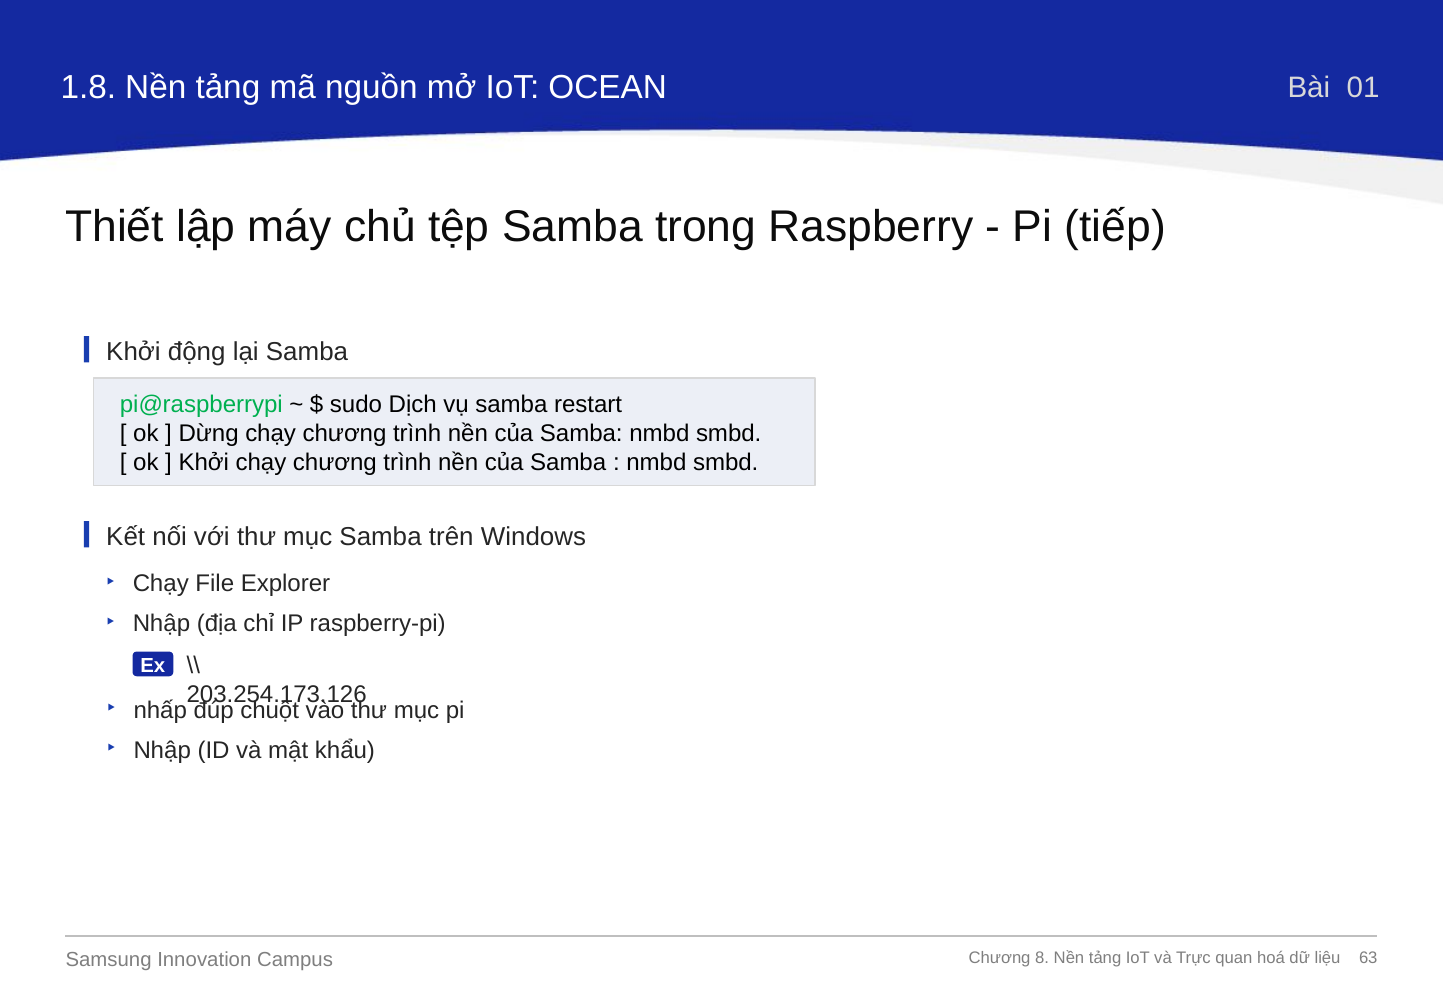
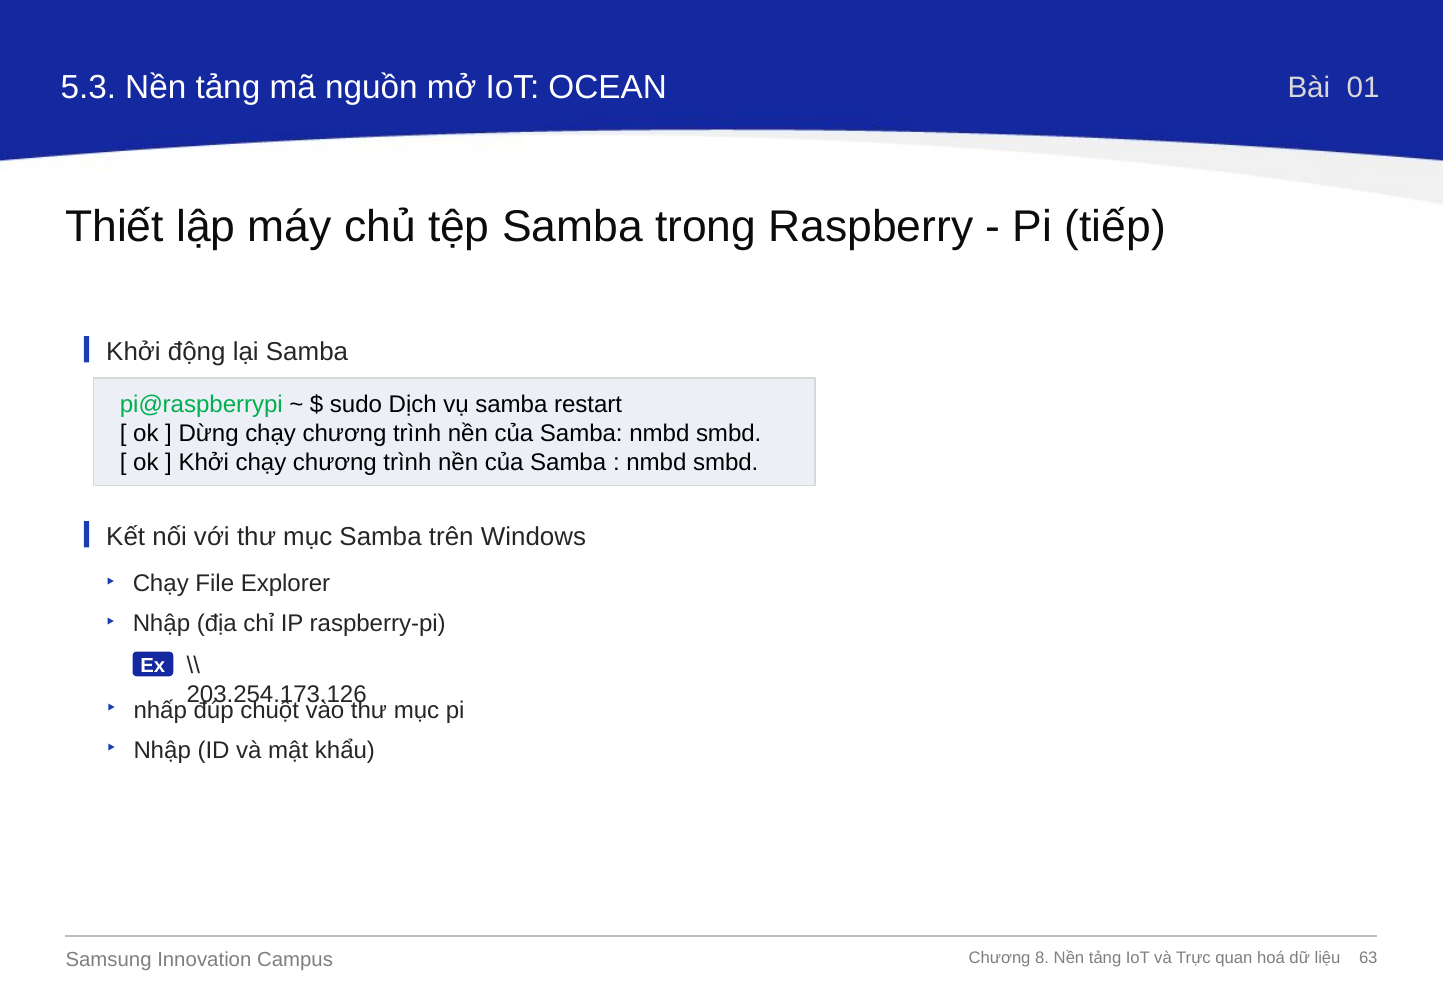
1.8: 1.8 -> 5.3 (88, 87)
